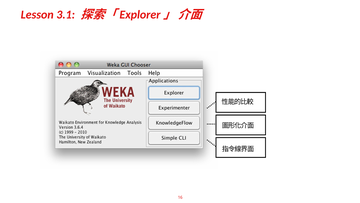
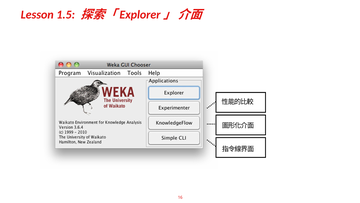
3.1: 3.1 -> 1.5 (66, 15)
